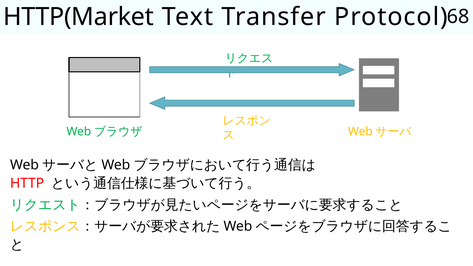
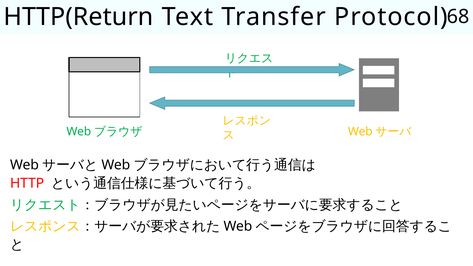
HTTP(Market: HTTP(Market -> HTTP(Return (78, 17)
